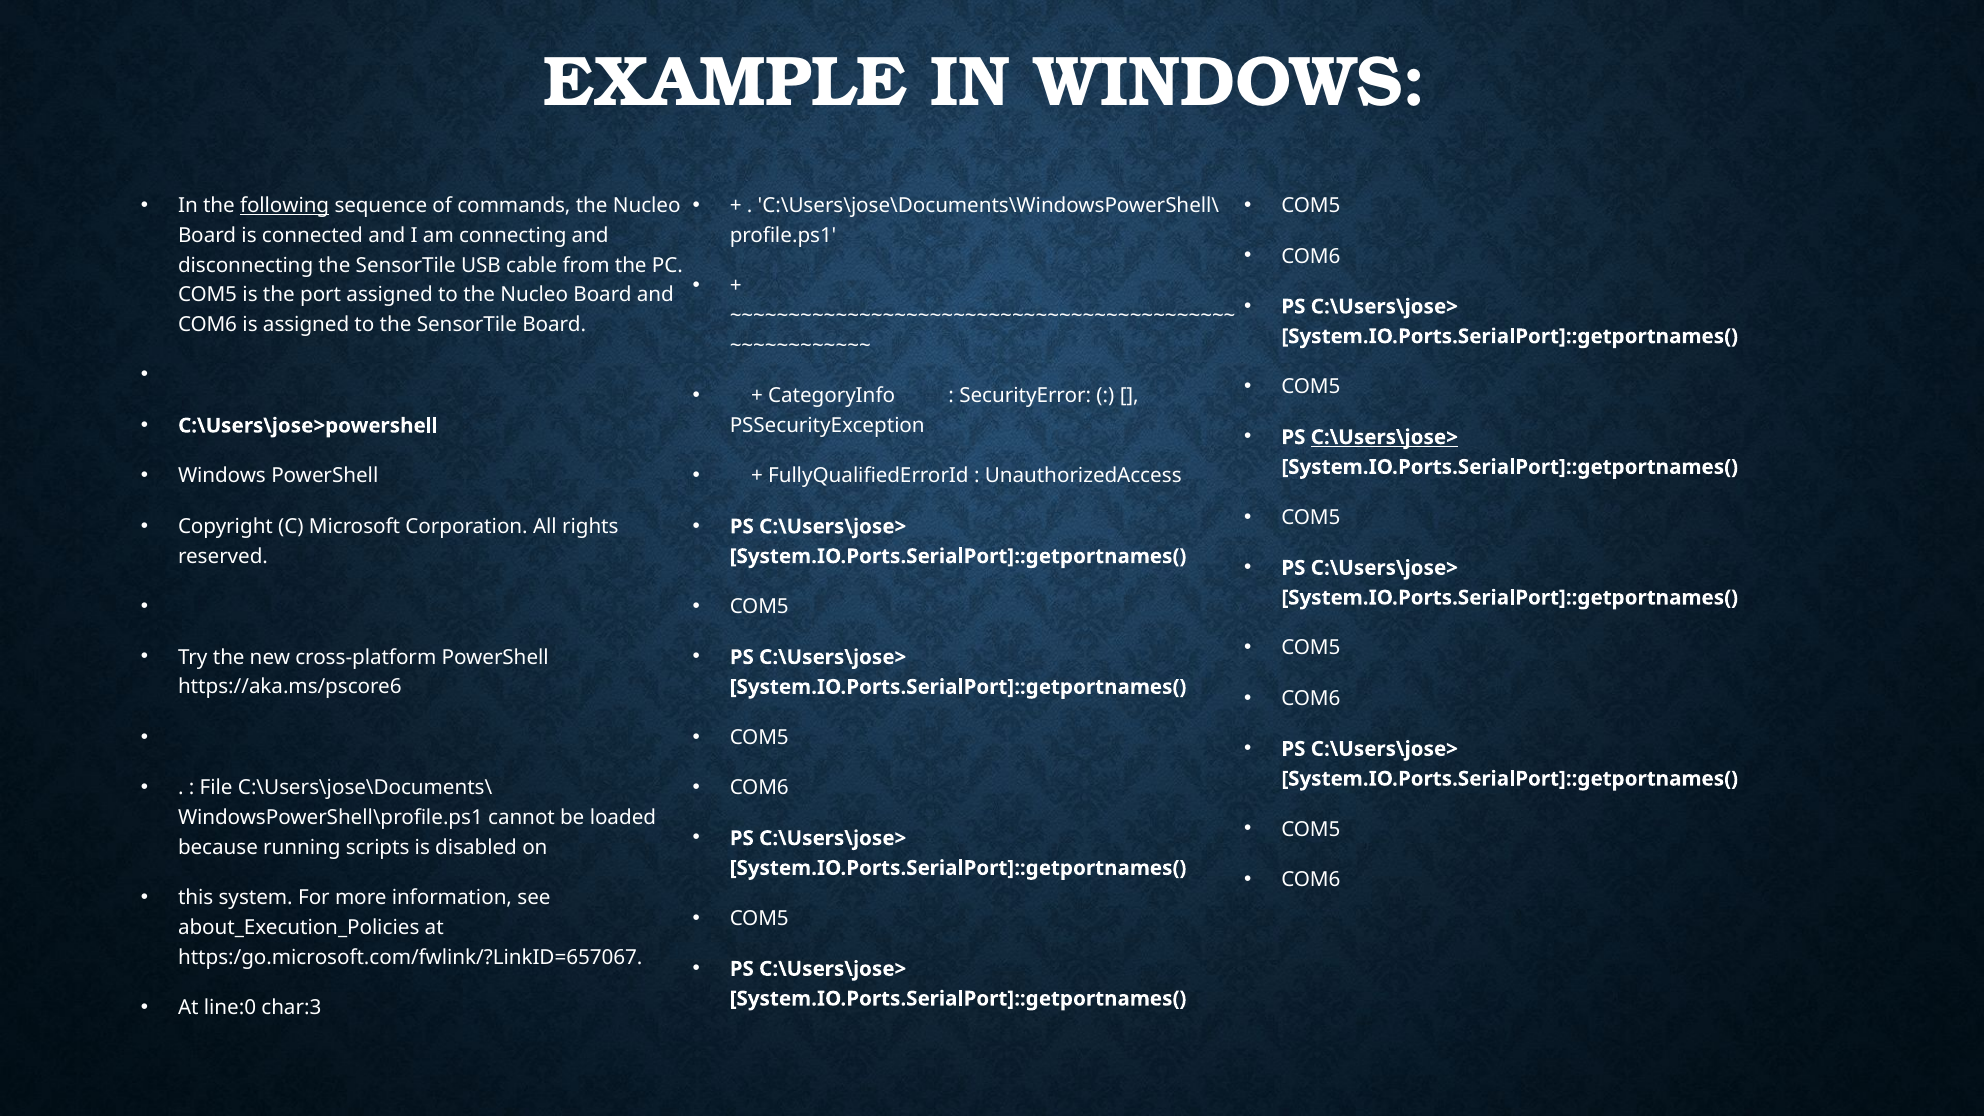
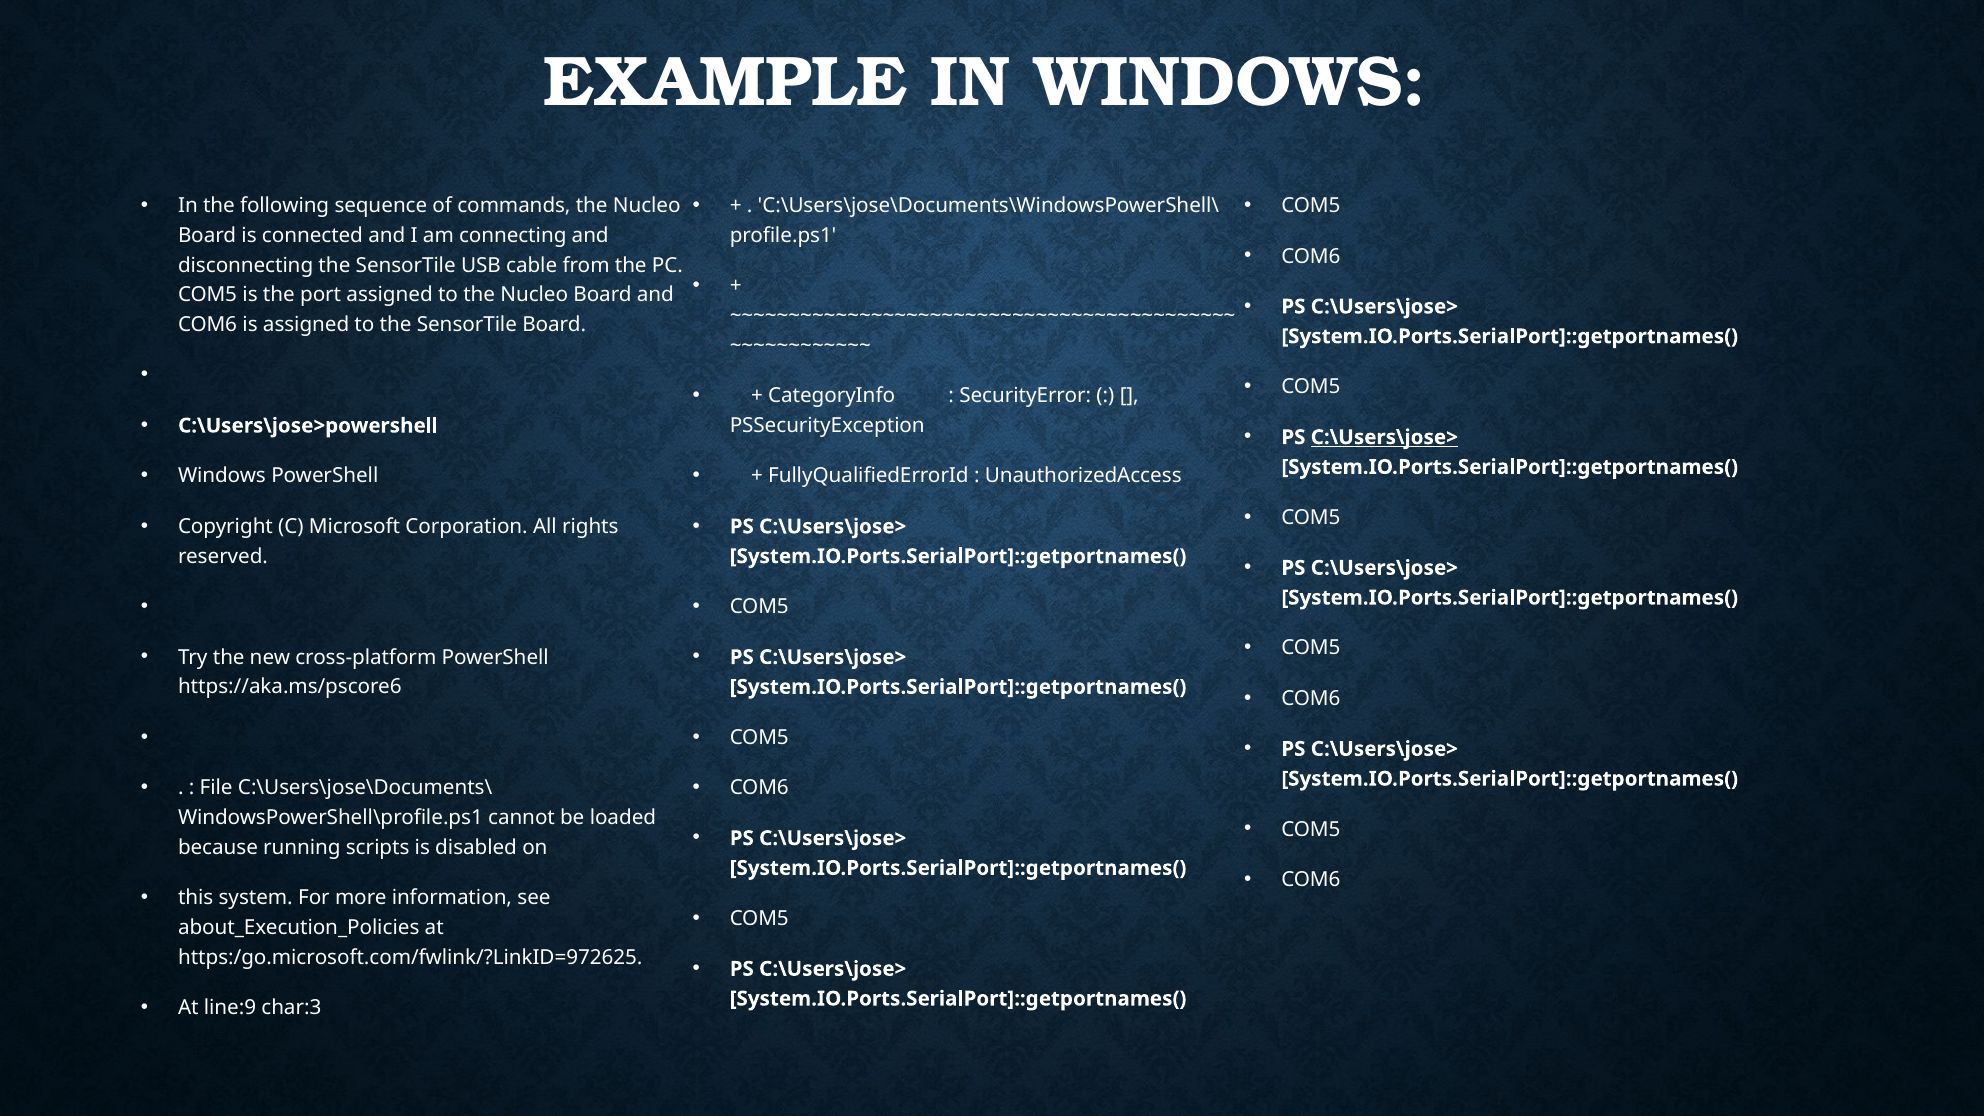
following underline: present -> none (285, 206)
https:/go.microsoft.com/fwlink/?LinkID=657067: https:/go.microsoft.com/fwlink/?LinkID=657067 -> https:/go.microsoft.com/fwlink/?LinkID=972625 (410, 957)
line:0: line:0 -> line:9 (230, 1008)
